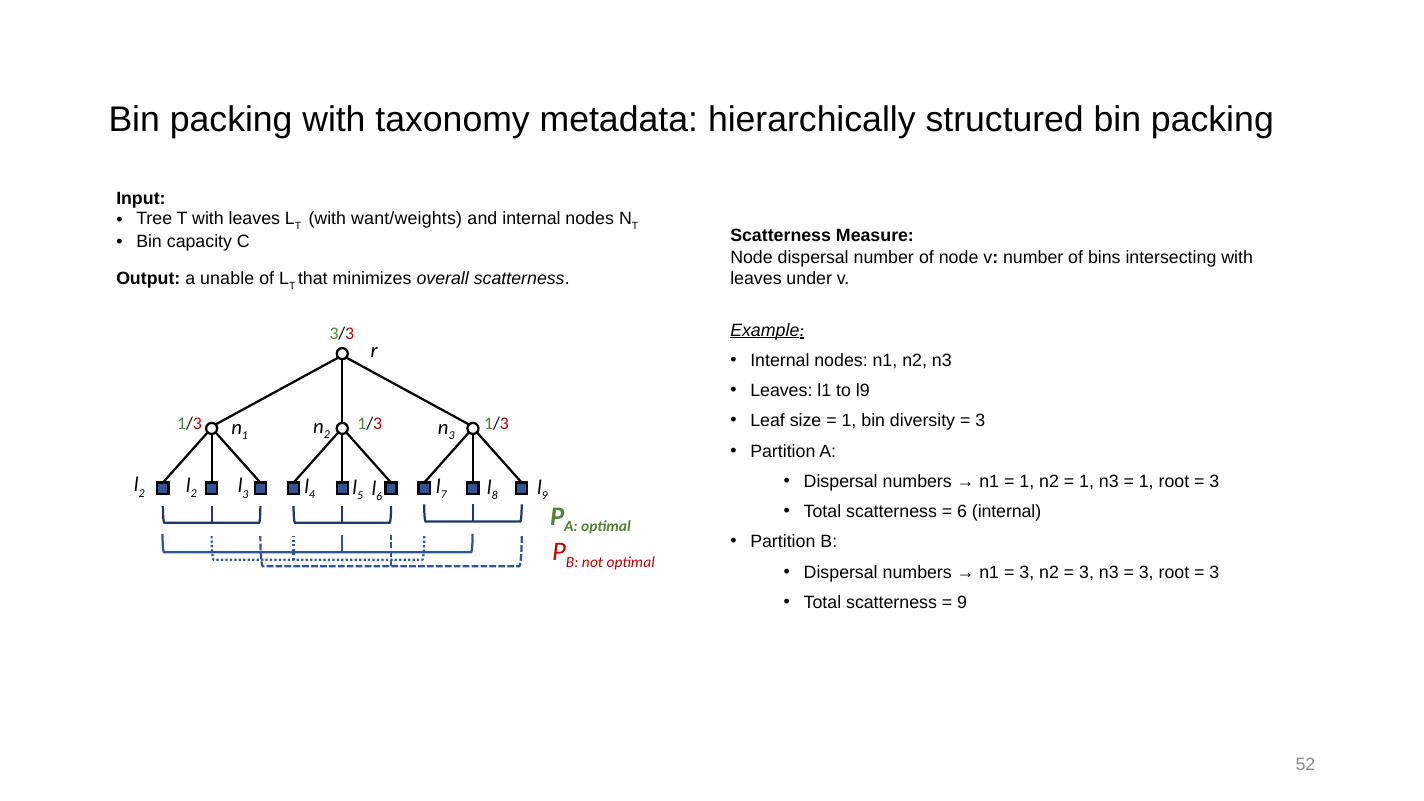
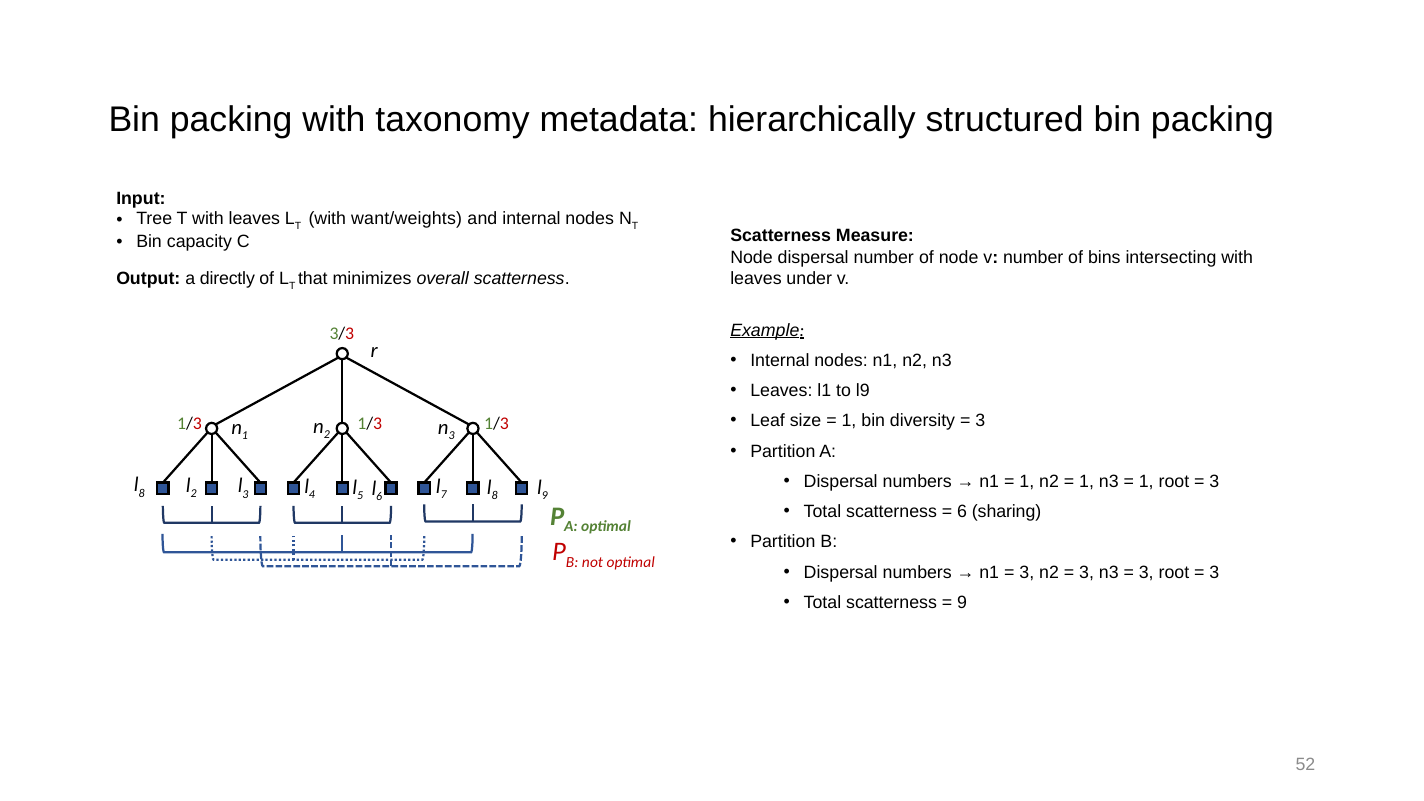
unable: unable -> directly (227, 279)
2: 2 -> 8 (142, 493)
6 internal: internal -> sharing (1007, 512)
